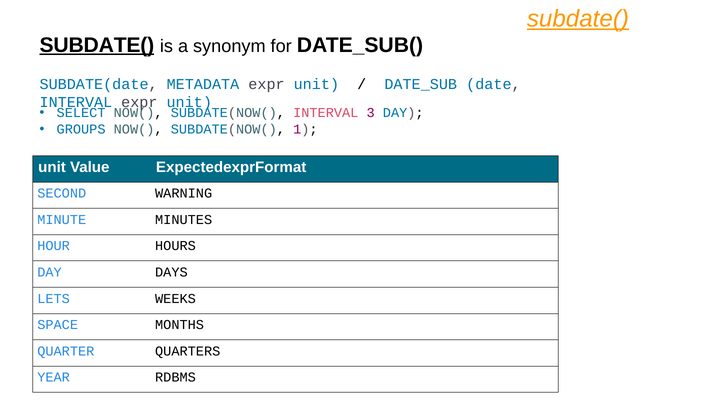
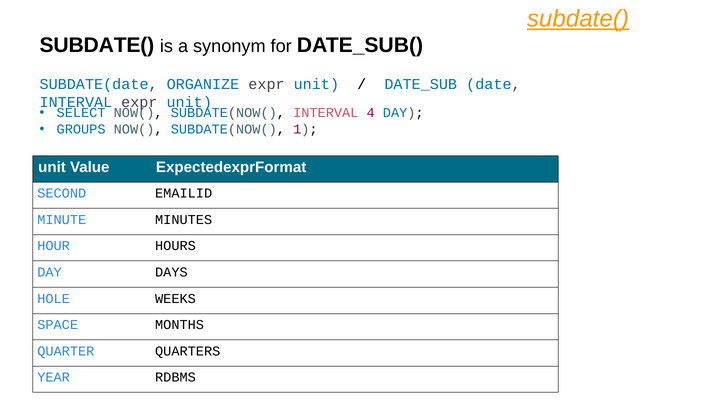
SUBDATE( underline: present -> none (97, 45)
METADATA: METADATA -> ORGANIZE (203, 84)
3: 3 -> 4 (371, 113)
WARNING: WARNING -> EMAILID (184, 193)
LETS: LETS -> HOLE (54, 298)
